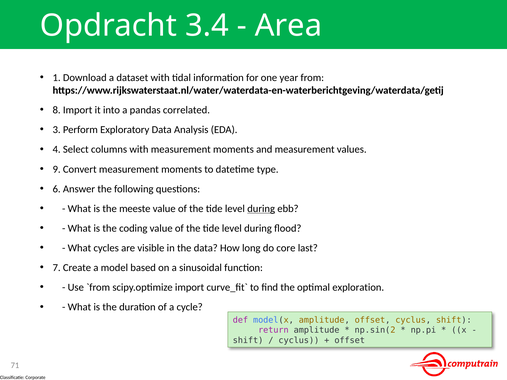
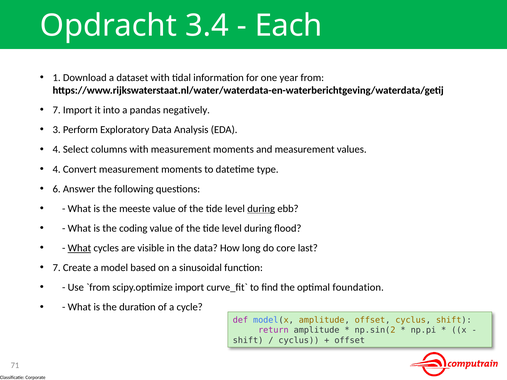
Area: Area -> Each (289, 26)
8: 8 -> 7 (57, 110)
correlated: correlated -> negatively (186, 110)
9: 9 -> 4 (57, 169)
What underline: none -> present (79, 248)
exploration: exploration -> foundation (358, 288)
